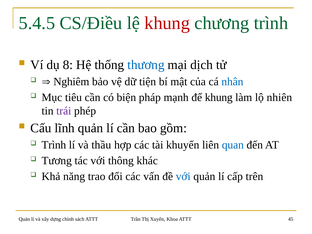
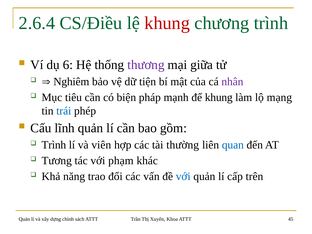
5.4.5: 5.4.5 -> 2.6.4 (37, 23)
8: 8 -> 6 (68, 65)
thương colour: blue -> purple (146, 65)
dịch: dịch -> giữa (202, 65)
nhân colour: blue -> purple (232, 82)
nhiên: nhiên -> mạng (279, 97)
trái colour: purple -> blue (64, 111)
thầu: thầu -> viên (101, 145)
khuyến: khuyến -> thường (183, 145)
thông: thông -> phạm (121, 161)
